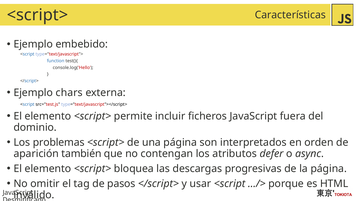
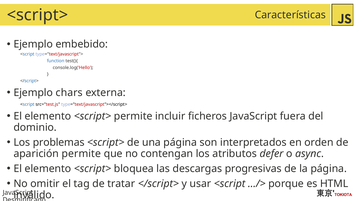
aparición también: también -> permite (81, 154)
pasos: pasos -> tratar (121, 183)
